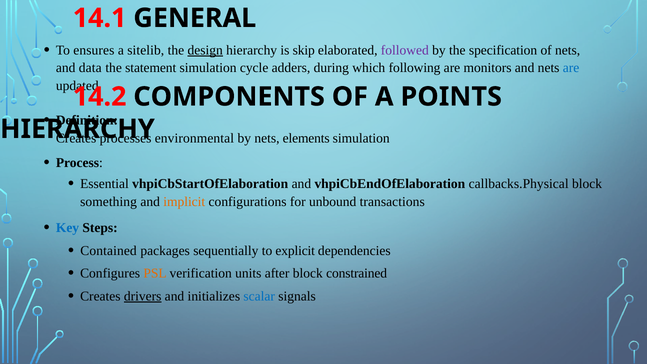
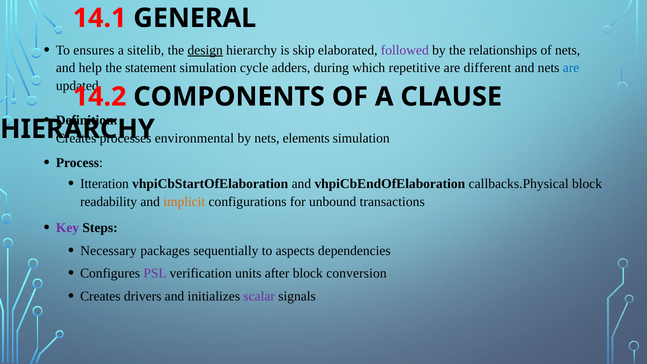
specification: specification -> relationships (503, 50)
data: data -> help (90, 68)
following: following -> repetitive (414, 68)
monitors: monitors -> different (487, 68)
POINTS: POINTS -> CLAUSE (451, 97)
Essential: Essential -> Itteration (104, 184)
something: something -> readability (109, 202)
Key colour: blue -> purple (67, 228)
Contained: Contained -> Necessary (109, 251)
explicit: explicit -> aspects (295, 251)
PSL colour: orange -> purple (155, 273)
constrained: constrained -> conversion (356, 273)
drivers underline: present -> none (143, 296)
scalar colour: blue -> purple (259, 296)
